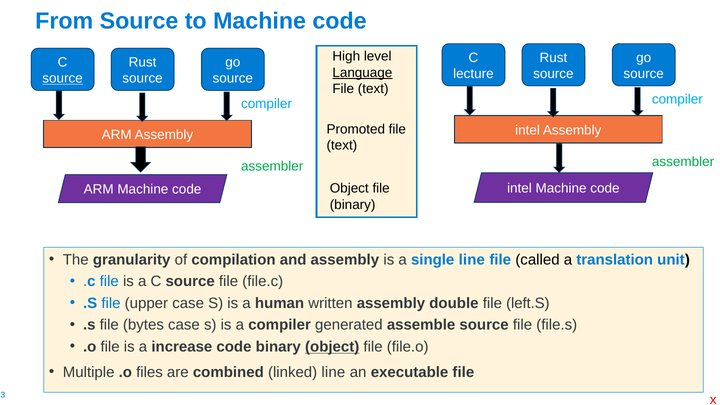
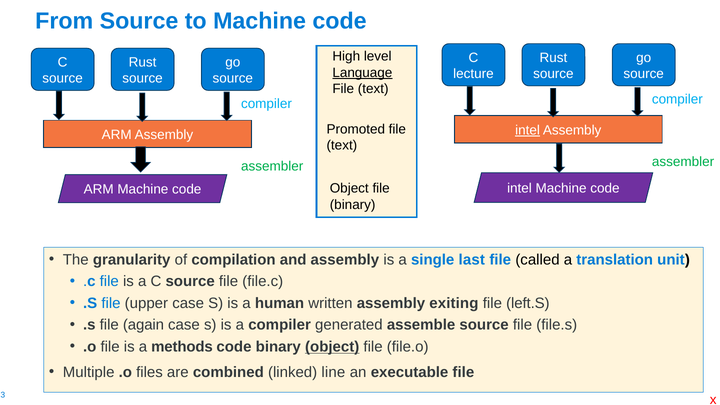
source underline: present -> none (63, 78)
intel underline: none -> present (528, 130)
single line: line -> last (472, 260)
double: double -> exiting (454, 303)
bytes: bytes -> again (144, 325)
increase: increase -> methods (182, 347)
